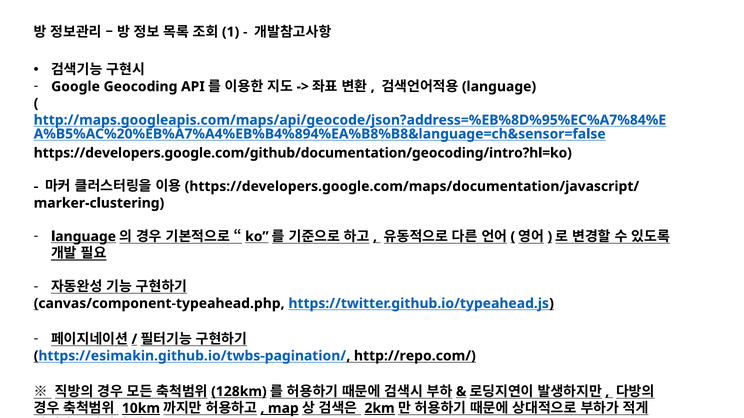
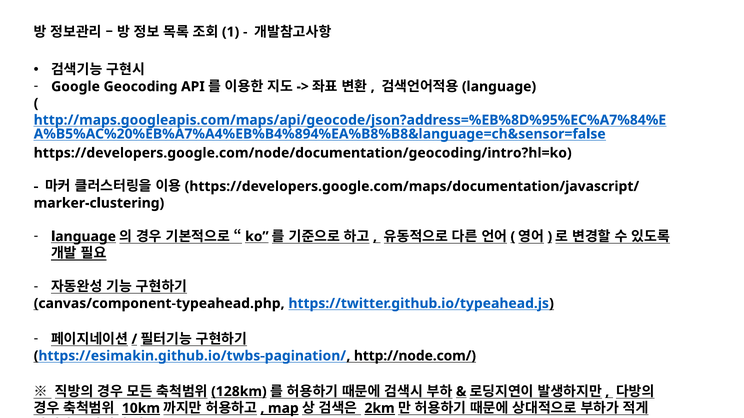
https://developers.google.com/github/documentation/geocoding/intro?hl=ko: https://developers.google.com/github/documentation/geocoding/intro?hl=ko -> https://developers.google.com/node/documentation/geocoding/intro?hl=ko (303, 153)
http://repo.com/: http://repo.com/ -> http://node.com/ (415, 356)
